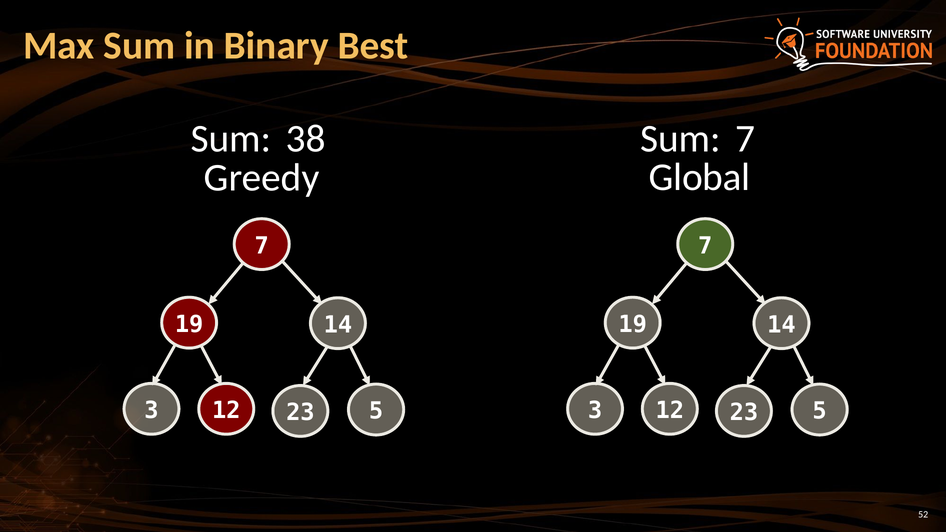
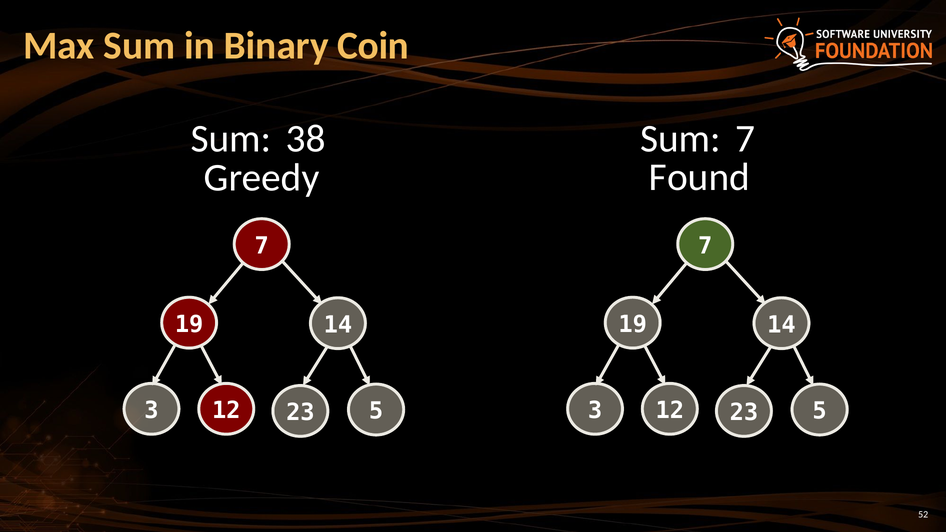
Best: Best -> Coin (373, 46)
Global: Global -> Found (699, 177)
